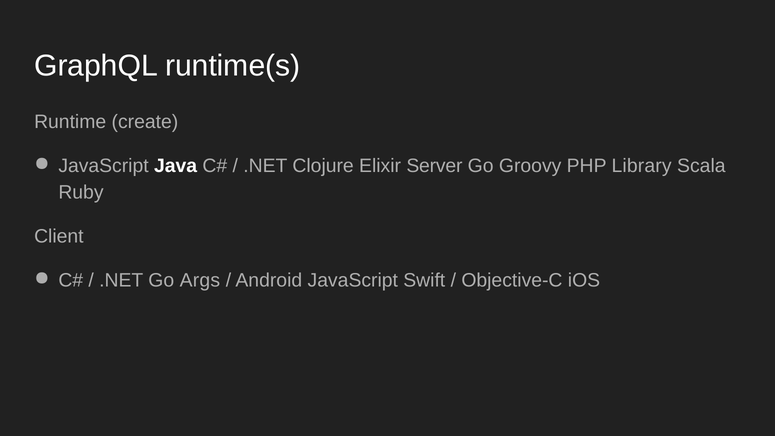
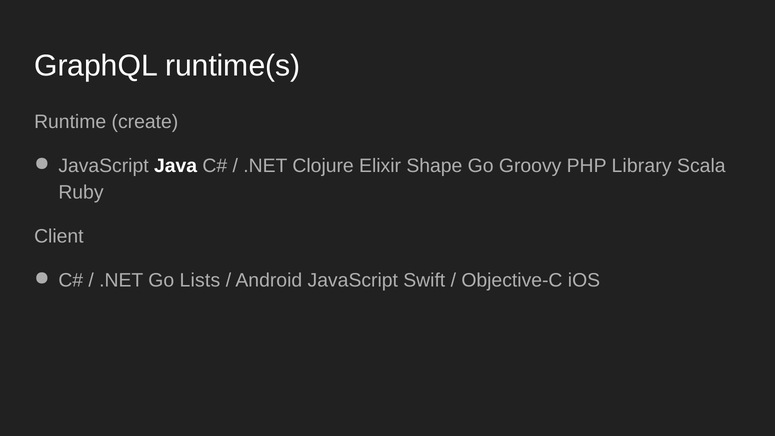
Server: Server -> Shape (434, 166)
Args: Args -> Lists (200, 280)
